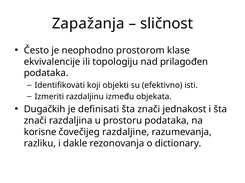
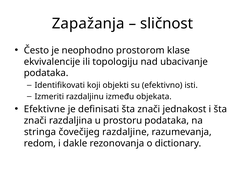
prilagođen: prilagođen -> ubacivanje (184, 62)
Dugačkih: Dugačkih -> Efektivne (45, 110)
korisne: korisne -> stringa (40, 132)
razliku: razliku -> redom (40, 144)
